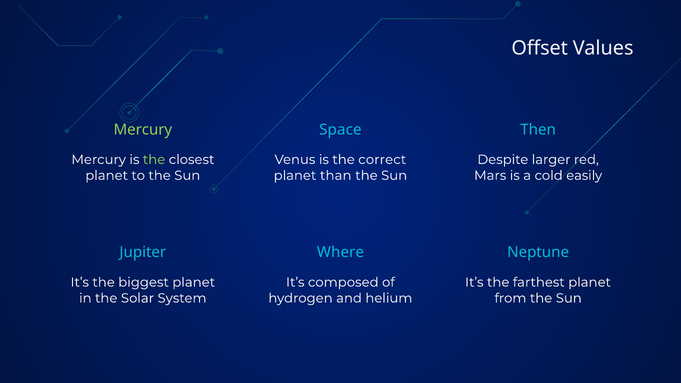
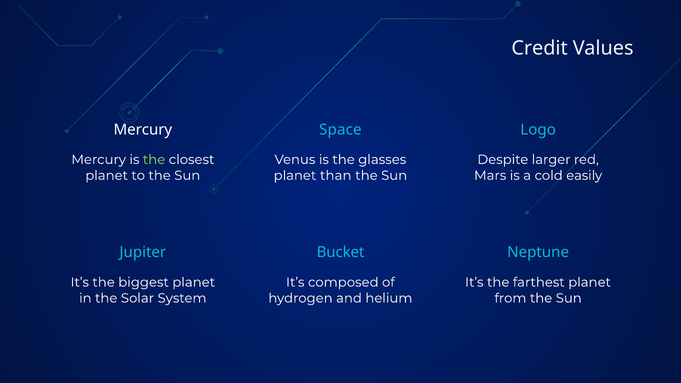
Offset: Offset -> Credit (540, 48)
Mercury colour: light green -> white (143, 130)
Then: Then -> Logo (538, 130)
correct: correct -> glasses (382, 160)
Where: Where -> Bucket (341, 252)
